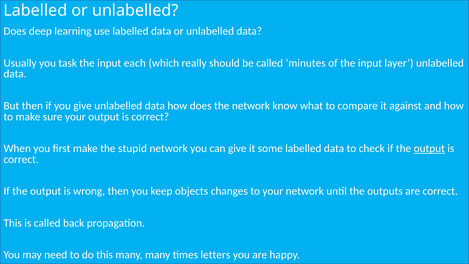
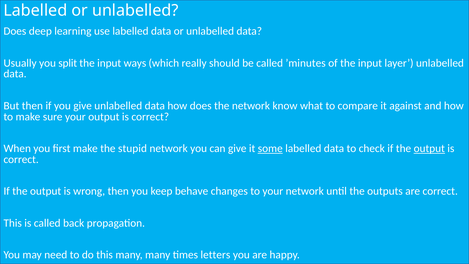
task: task -> split (68, 63)
each: each -> ways (135, 63)
some underline: none -> present (270, 148)
objects: objects -> behave (192, 191)
